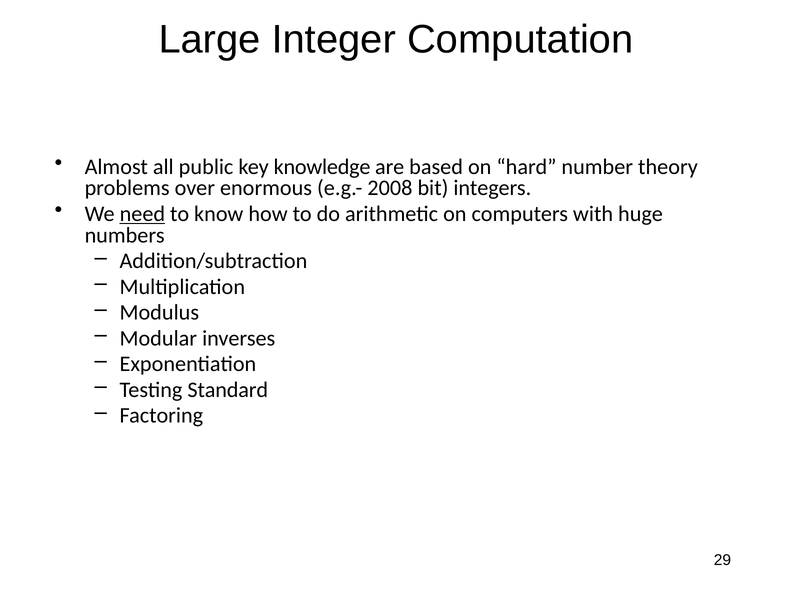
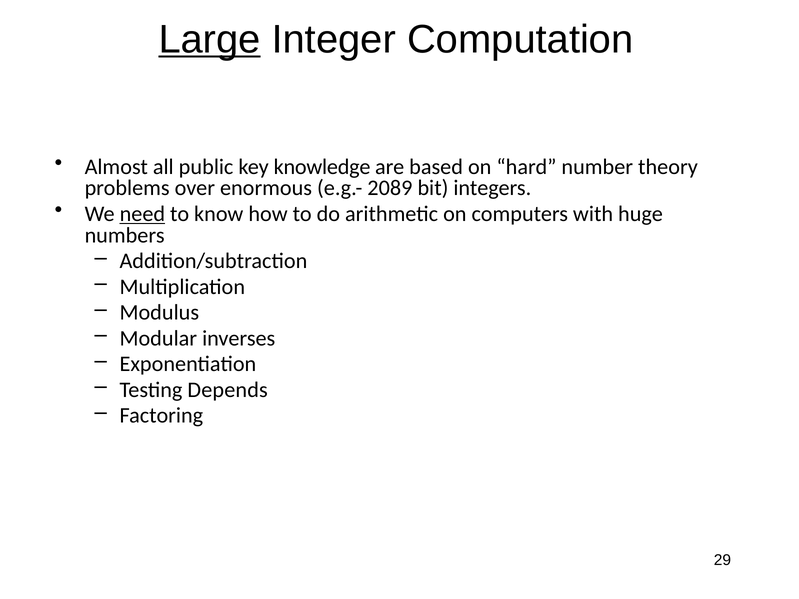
Large underline: none -> present (210, 39)
2008: 2008 -> 2089 (390, 188)
Standard: Standard -> Depends (228, 390)
